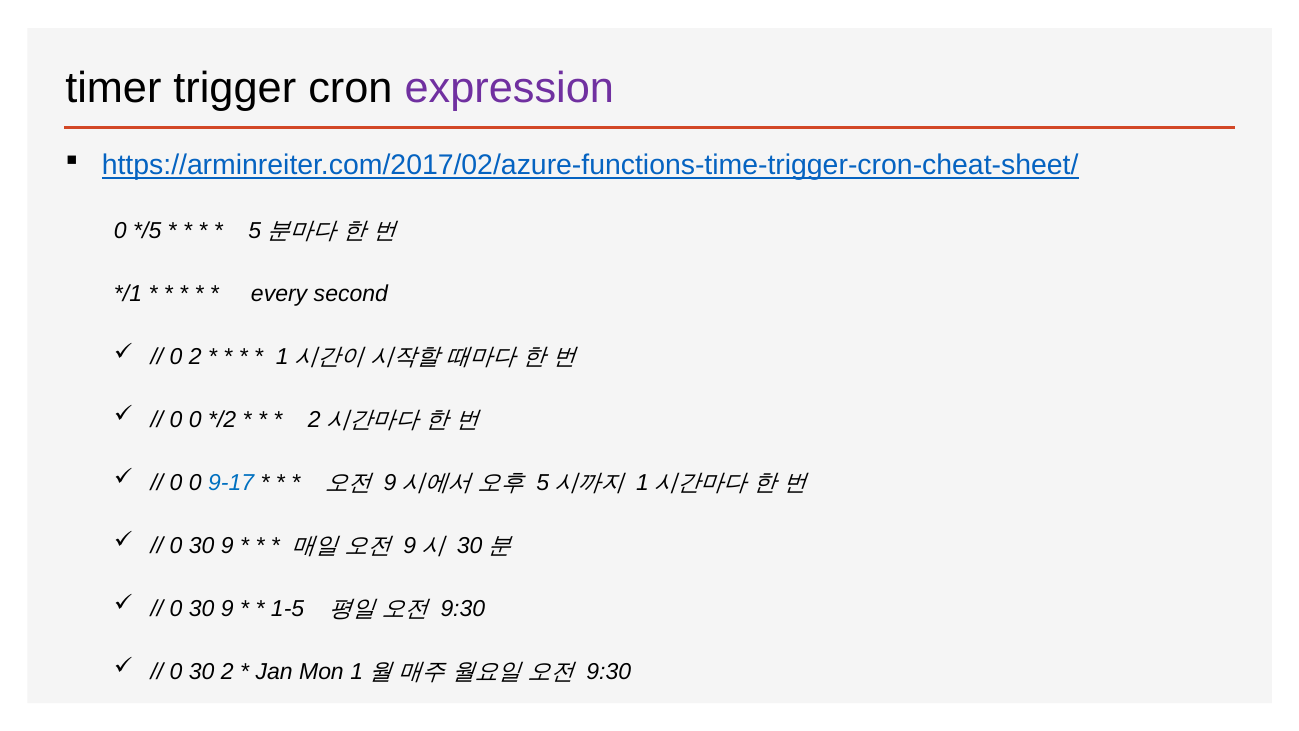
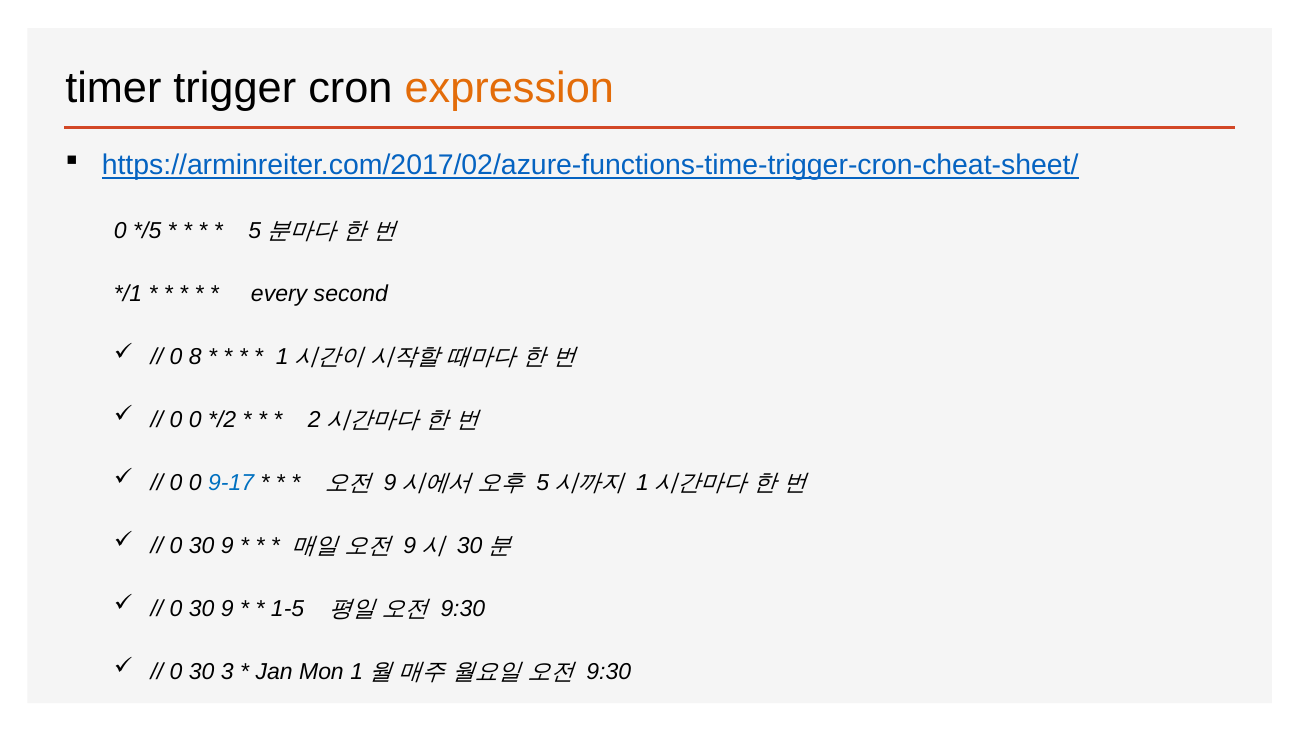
expression colour: purple -> orange (509, 88)
0 2: 2 -> 8 (195, 357)
30 2: 2 -> 3 (227, 671)
